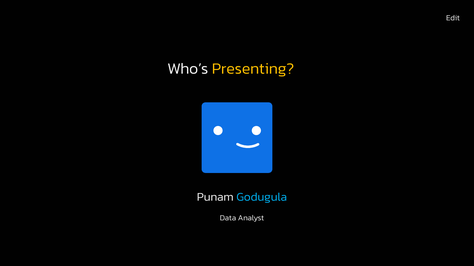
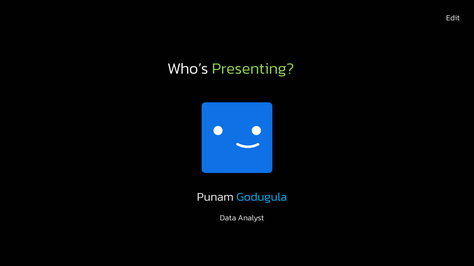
Presenting colour: yellow -> light green (253, 69)
